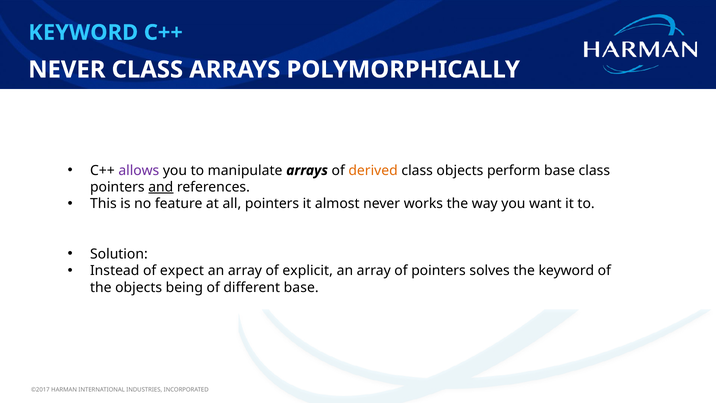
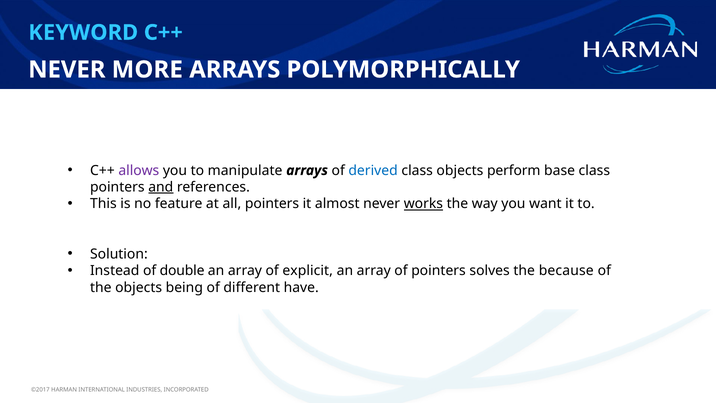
NEVER CLASS: CLASS -> MORE (147, 70)
derived colour: orange -> blue (373, 170)
works underline: none -> present (423, 204)
expect: expect -> double (182, 271)
the keyword: keyword -> because (566, 271)
different base: base -> have (301, 287)
